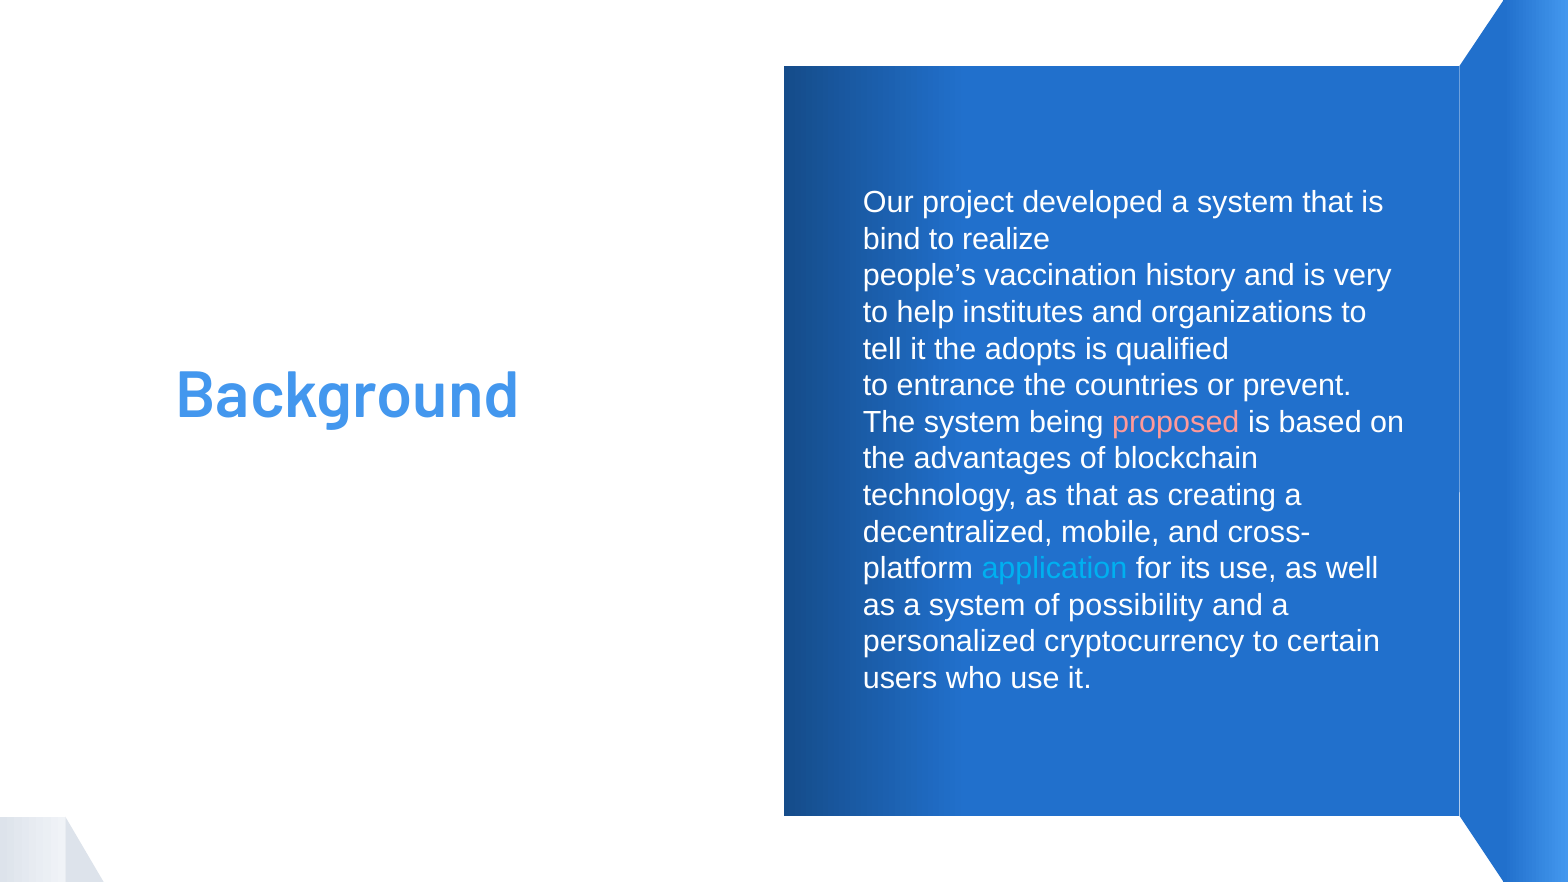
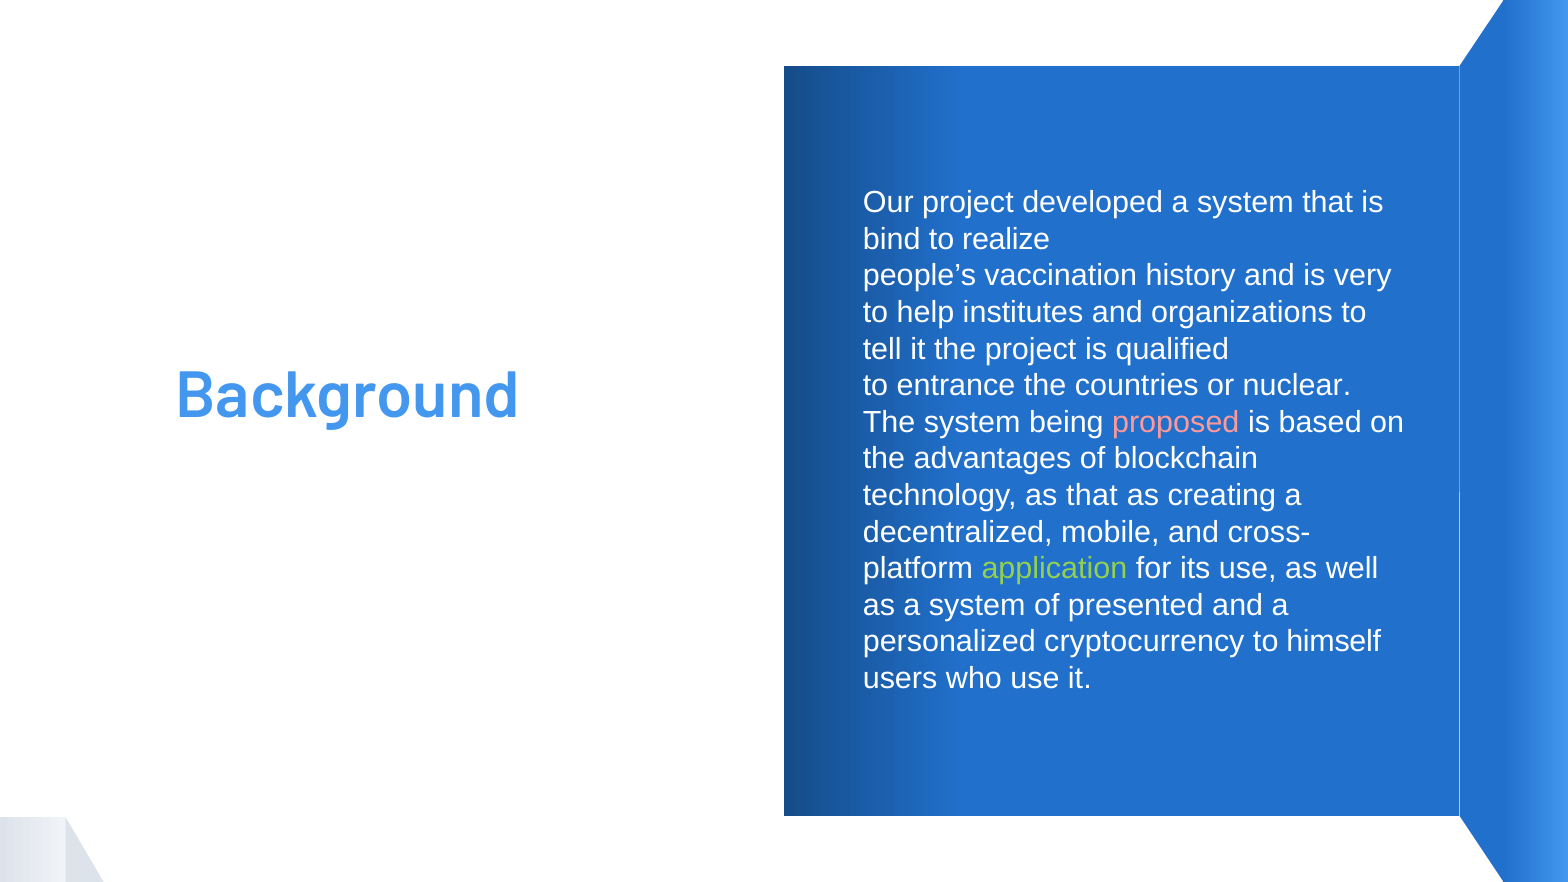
the adopts: adopts -> project (1031, 349)
prevent: prevent -> nuclear (1297, 386)
application colour: light blue -> light green (1054, 569)
possibility: possibility -> presented (1136, 605)
certain: certain -> himself (1334, 642)
